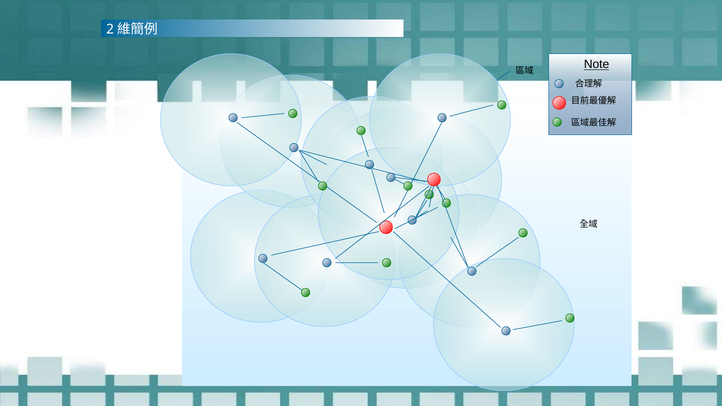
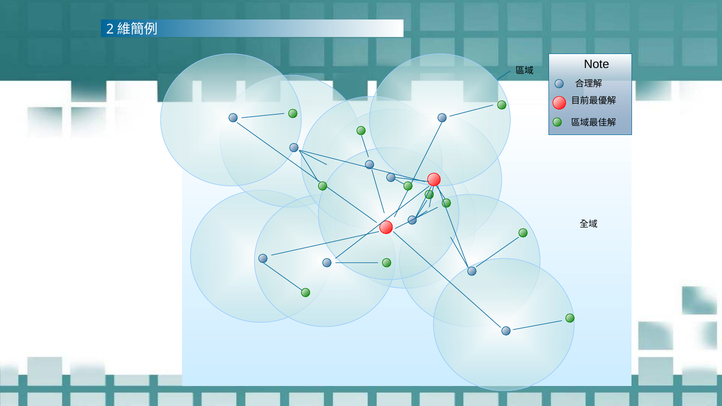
Note underline: present -> none (597, 64)
